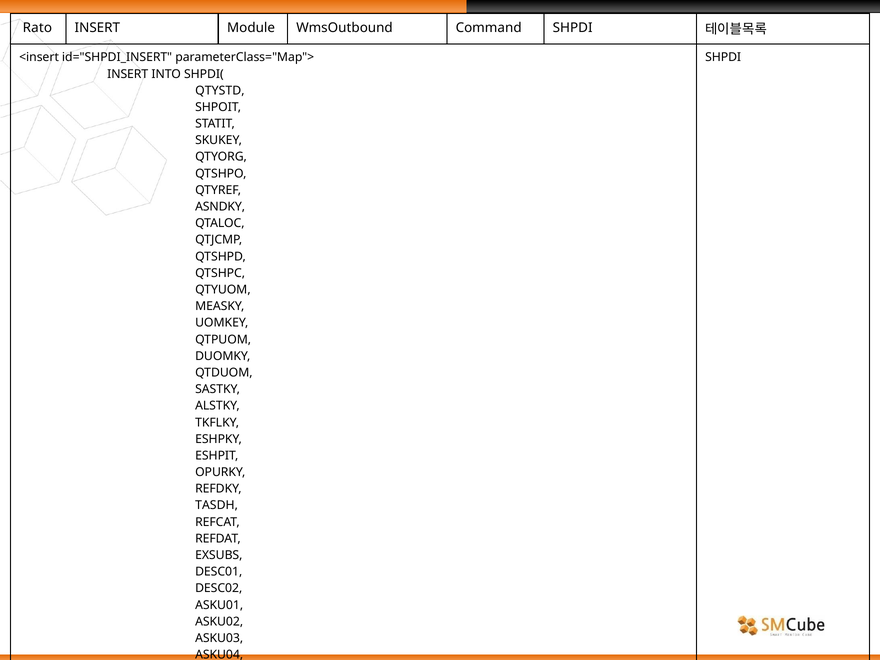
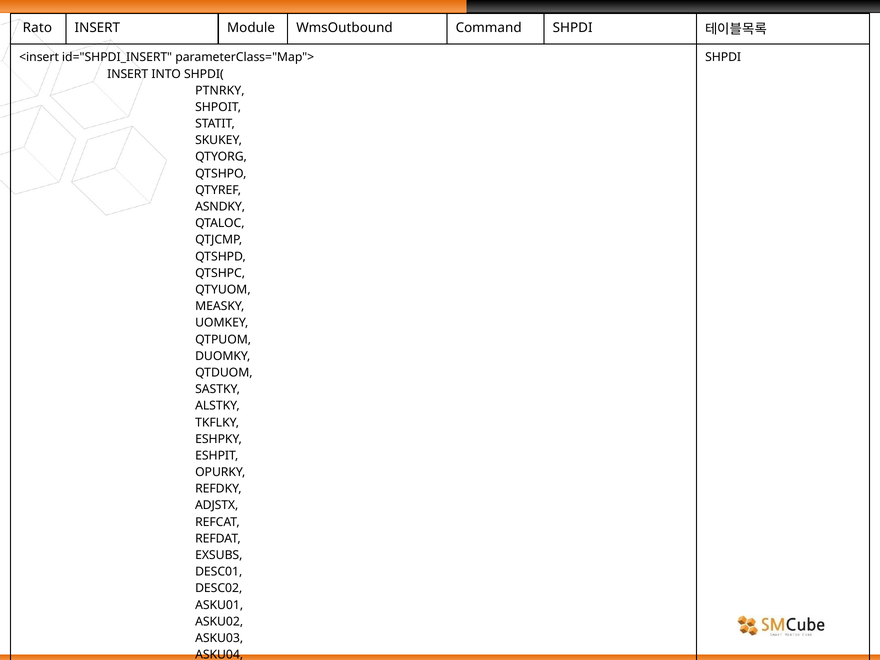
QTYSTD: QTYSTD -> PTNRKY (220, 91)
TASDH: TASDH -> ADJSTX (217, 505)
